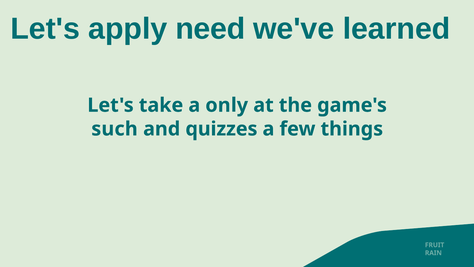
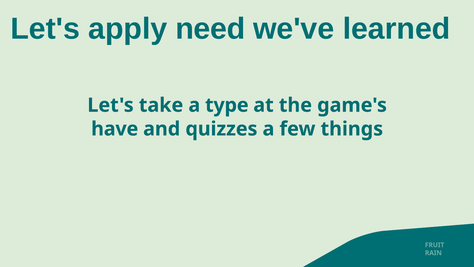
only: only -> type (227, 105)
such: such -> have (115, 129)
